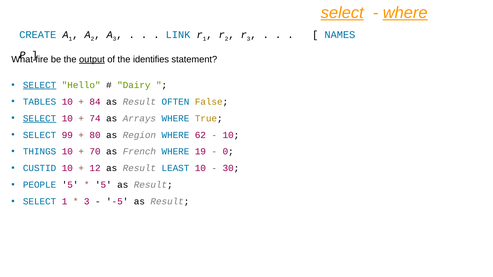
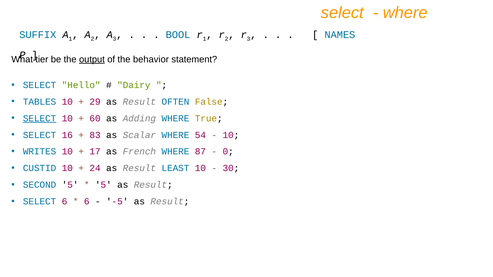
select underline: present -> none (342, 13)
where underline: present -> none (405, 13)
CREATE: CREATE -> SUFFIX (38, 35)
LINK: LINK -> BOOL (178, 35)
fire: fire -> tier (42, 59)
identifies: identifies -> behavior (151, 59)
SELECT underline: present -> none (40, 85)
84: 84 -> 29 (95, 102)
74: 74 -> 60 (95, 119)
Arrays: Arrays -> Adding (139, 119)
99: 99 -> 16 (67, 135)
80: 80 -> 83 (95, 135)
Region: Region -> Scalar (139, 135)
62: 62 -> 54 (200, 135)
THINGS: THINGS -> WRITES (40, 152)
70: 70 -> 17 (95, 152)
19: 19 -> 87 (200, 152)
12: 12 -> 24 (95, 168)
PEOPLE: PEOPLE -> SECOND (40, 185)
SELECT 1: 1 -> 6 (65, 202)
3: 3 -> 6 (87, 202)
